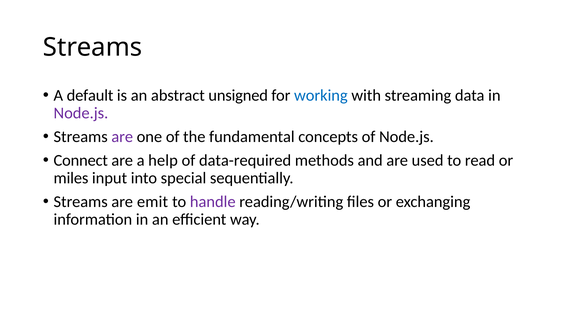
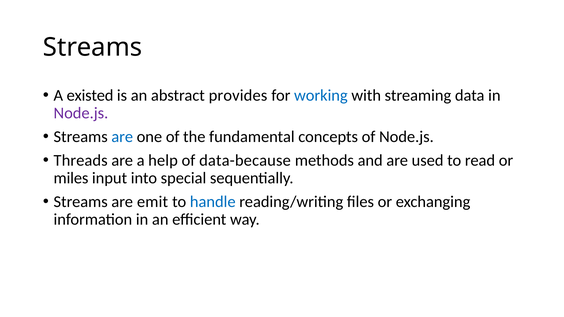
default: default -> existed (90, 95)
unsigned: unsigned -> provides (238, 95)
are colour: purple -> blue (122, 137)
Connect: Connect -> Threads (81, 160)
data-required: data-required -> data-because (245, 160)
handle colour: purple -> blue (213, 202)
